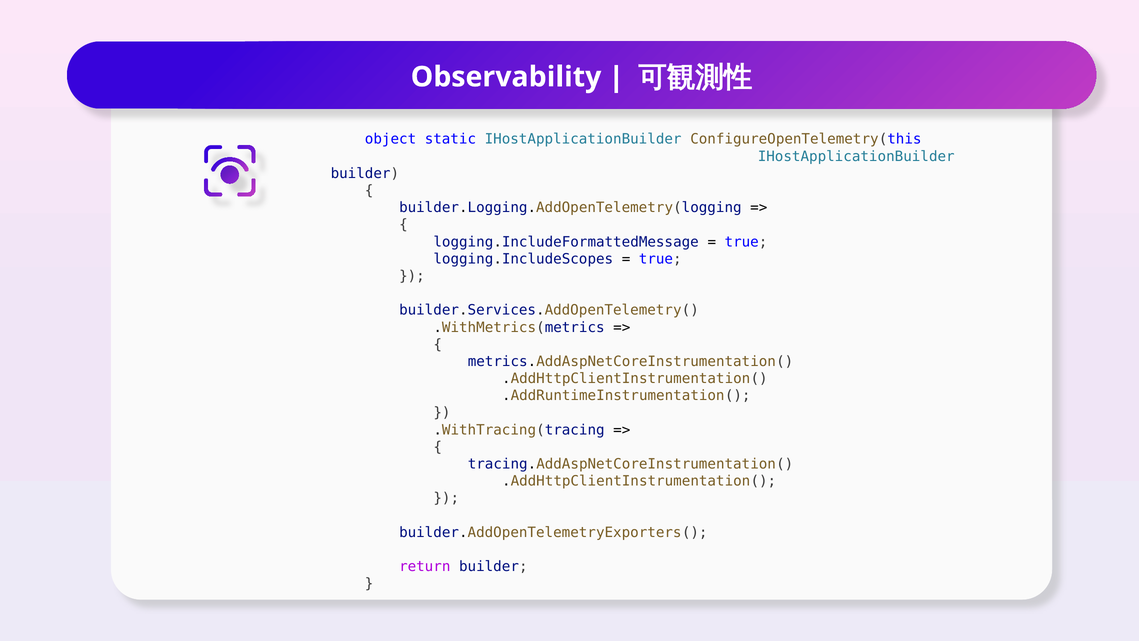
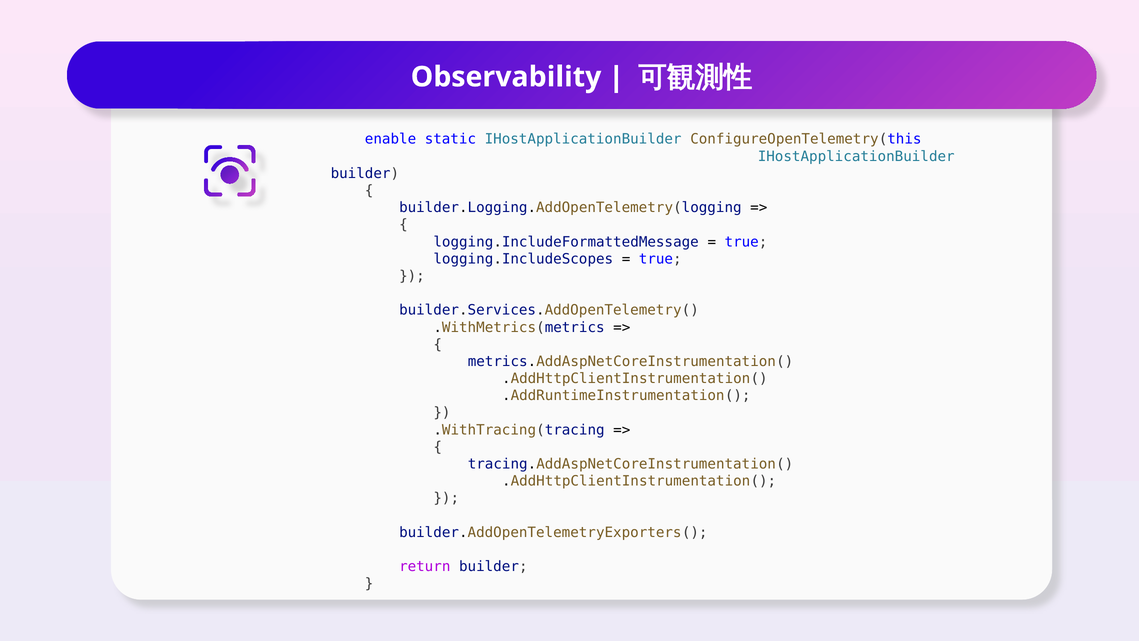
object: object -> enable (391, 139)
